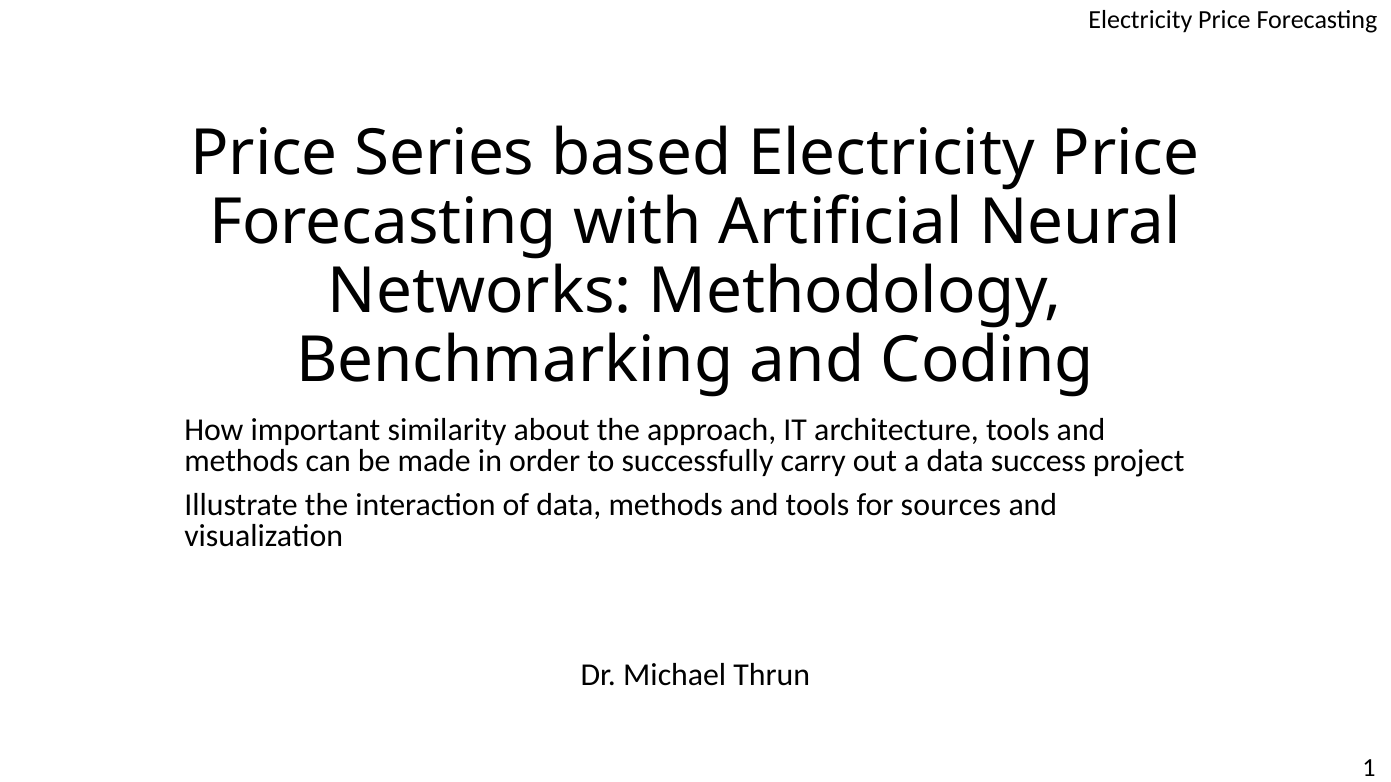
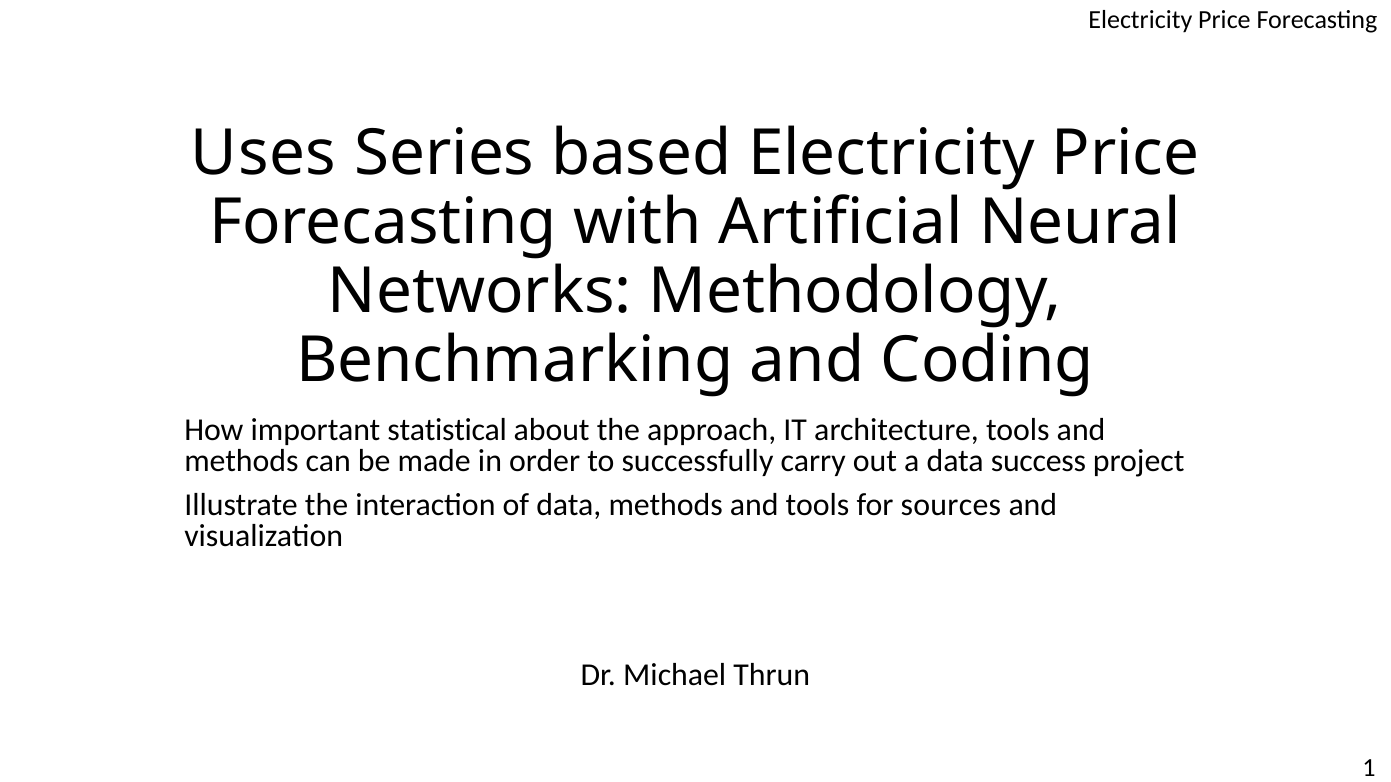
Price: Price -> Uses (264, 154)
similarity: similarity -> statistical (447, 430)
